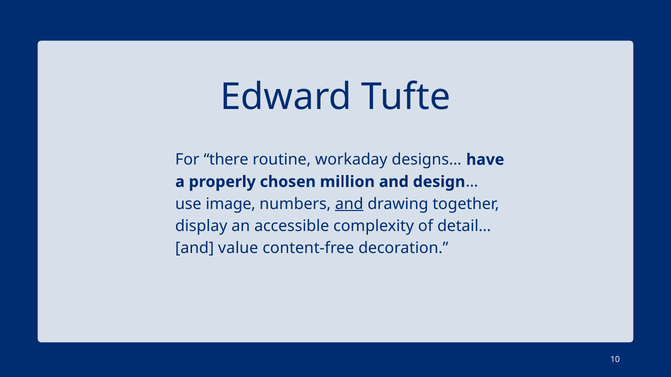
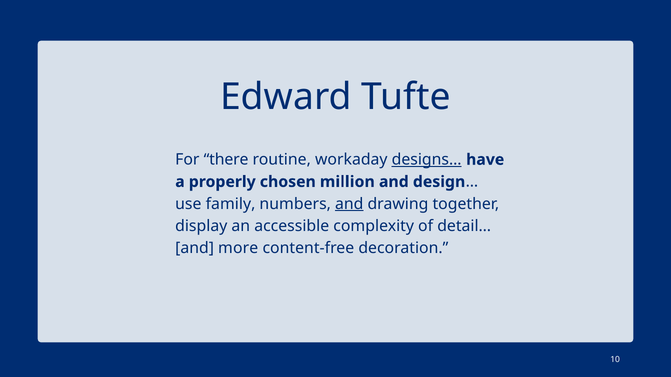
designs… underline: none -> present (427, 160)
image: image -> family (231, 204)
value: value -> more (238, 248)
